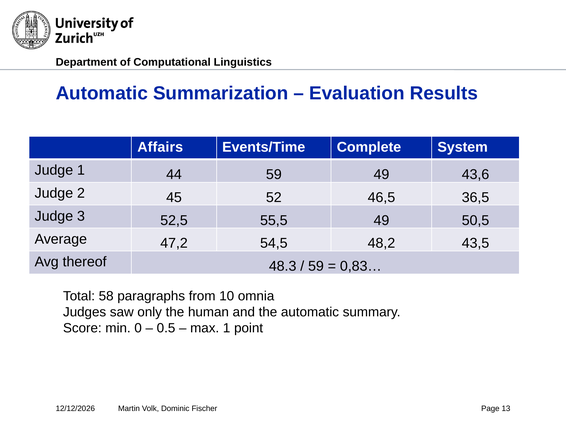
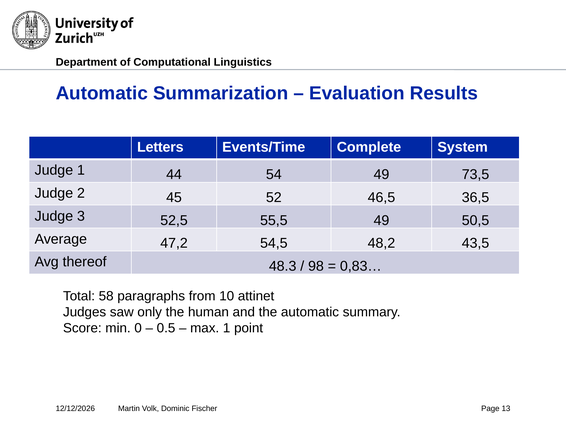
Affairs: Affairs -> Letters (160, 147)
44 59: 59 -> 54 (274, 175)
43,6: 43,6 -> 73,5 (476, 175)
59: 59 -> 98 (316, 267)
omnia: omnia -> attinet (256, 296)
